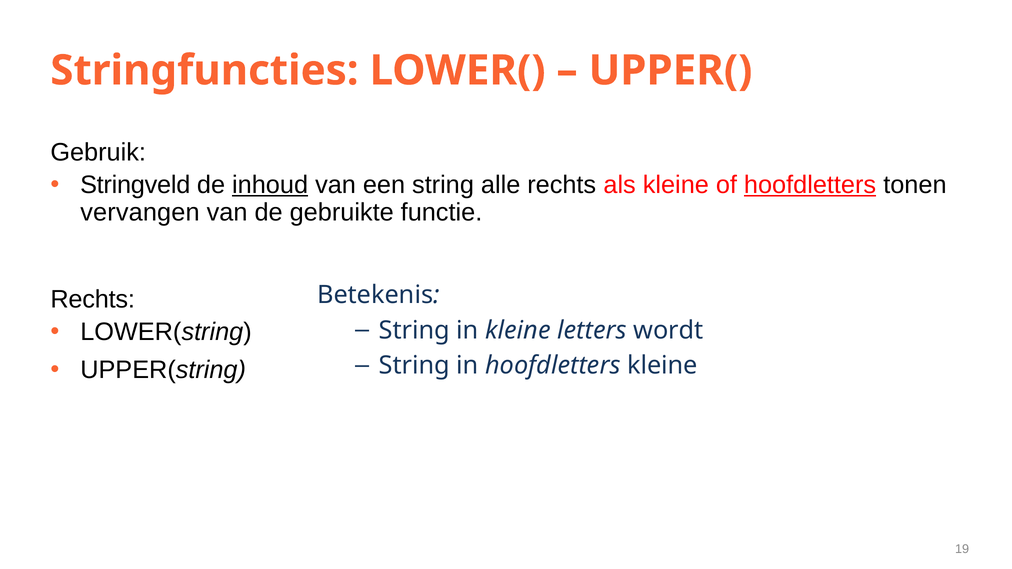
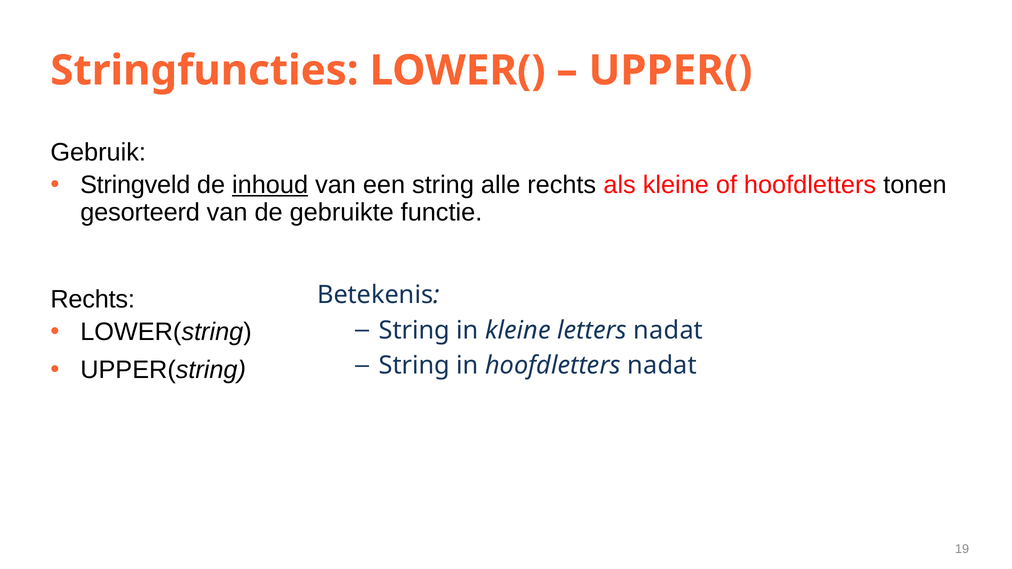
hoofdletters underline: present -> none (810, 185)
vervangen: vervangen -> gesorteerd (140, 212)
letters wordt: wordt -> nadat (668, 330)
hoofdletters kleine: kleine -> nadat (662, 366)
